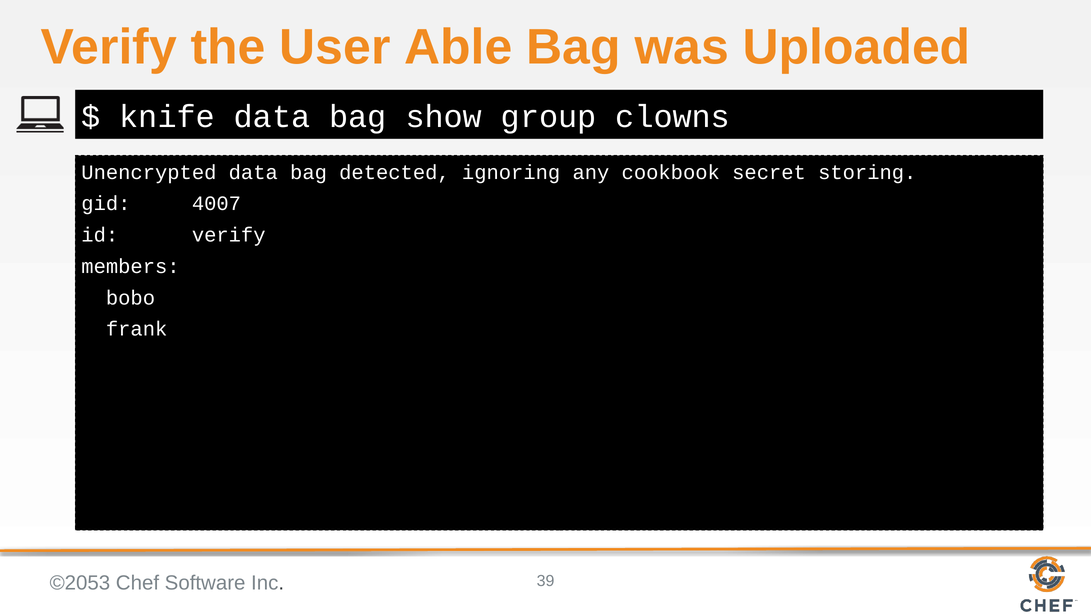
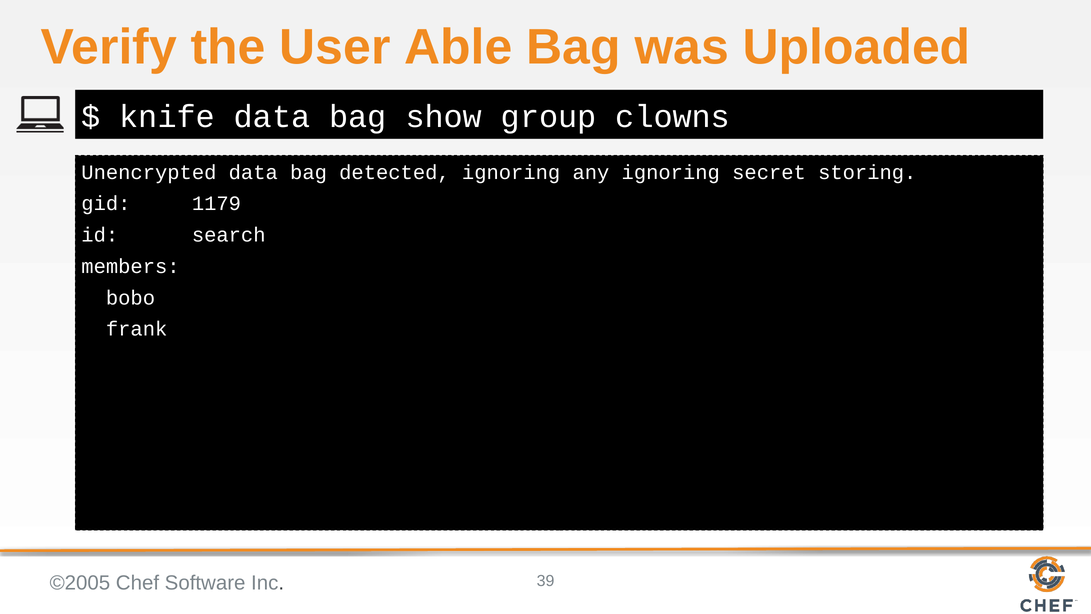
any cookbook: cookbook -> ignoring (671, 172)
4007: 4007 -> 1179 (216, 204)
id verify: verify -> search (229, 235)
©2053: ©2053 -> ©2005 (80, 583)
